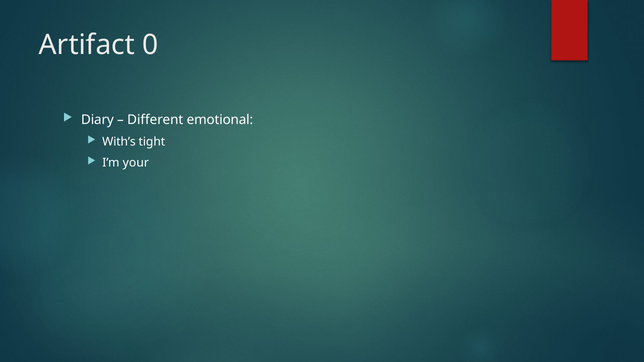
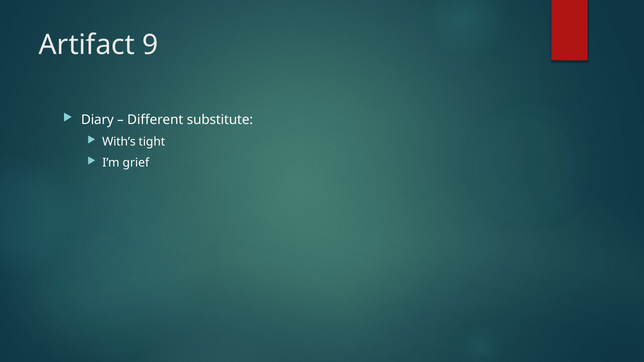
0: 0 -> 9 (151, 45)
emotional: emotional -> substitute (220, 120)
your: your -> grief (136, 163)
